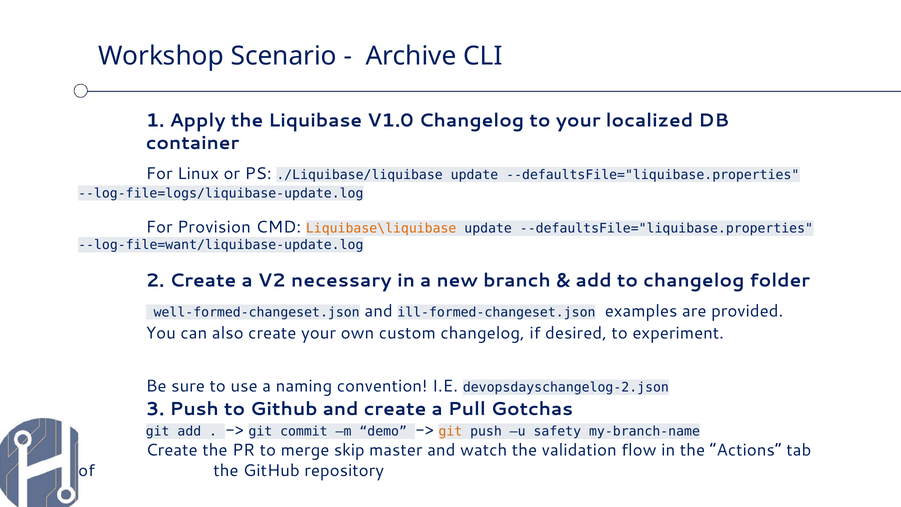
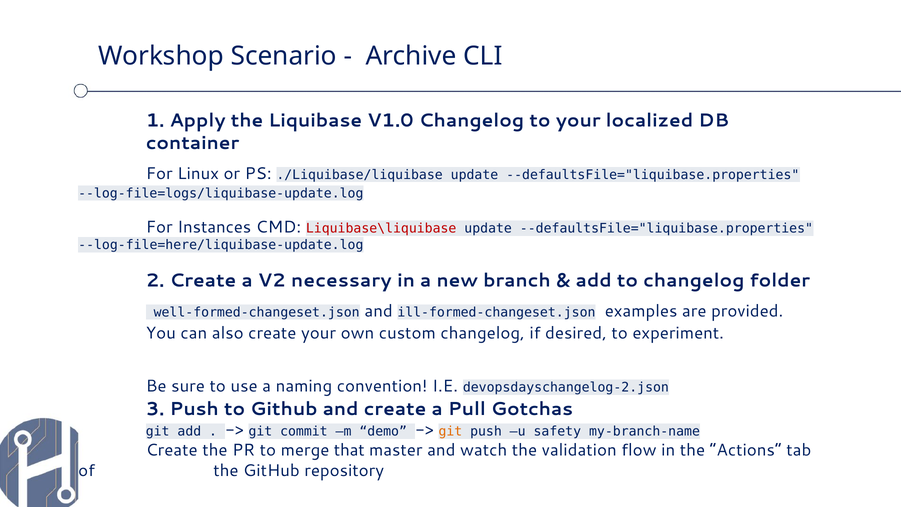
Provision: Provision -> Instances (214, 227)
Liquibase\liquibase colour: orange -> red (381, 228)
--log-file=want/liquibase-update.log: --log-file=want/liquibase-update.log -> --log-file=here/liquibase-update.log (221, 245)
skip: skip -> that (349, 450)
